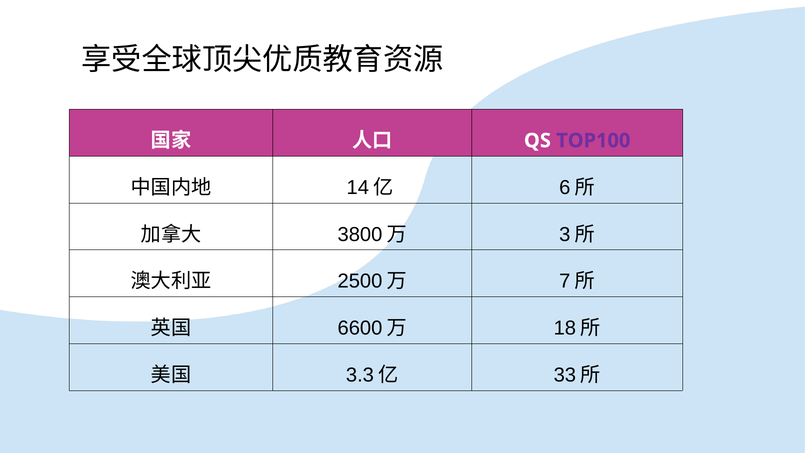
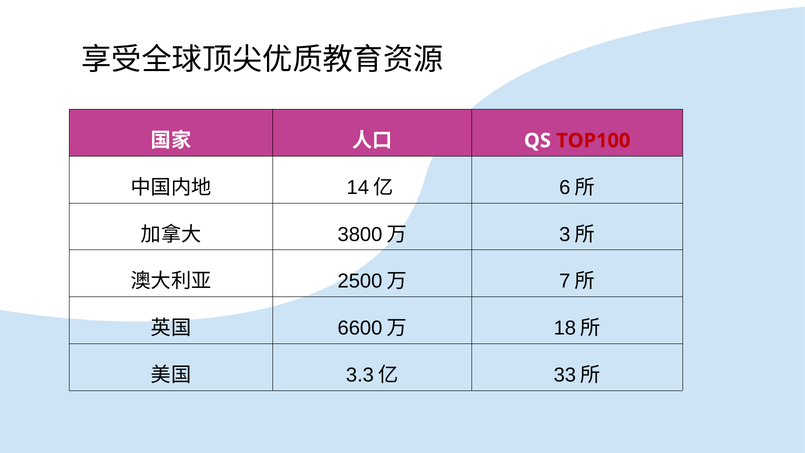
TOP100 colour: purple -> red (593, 141)
